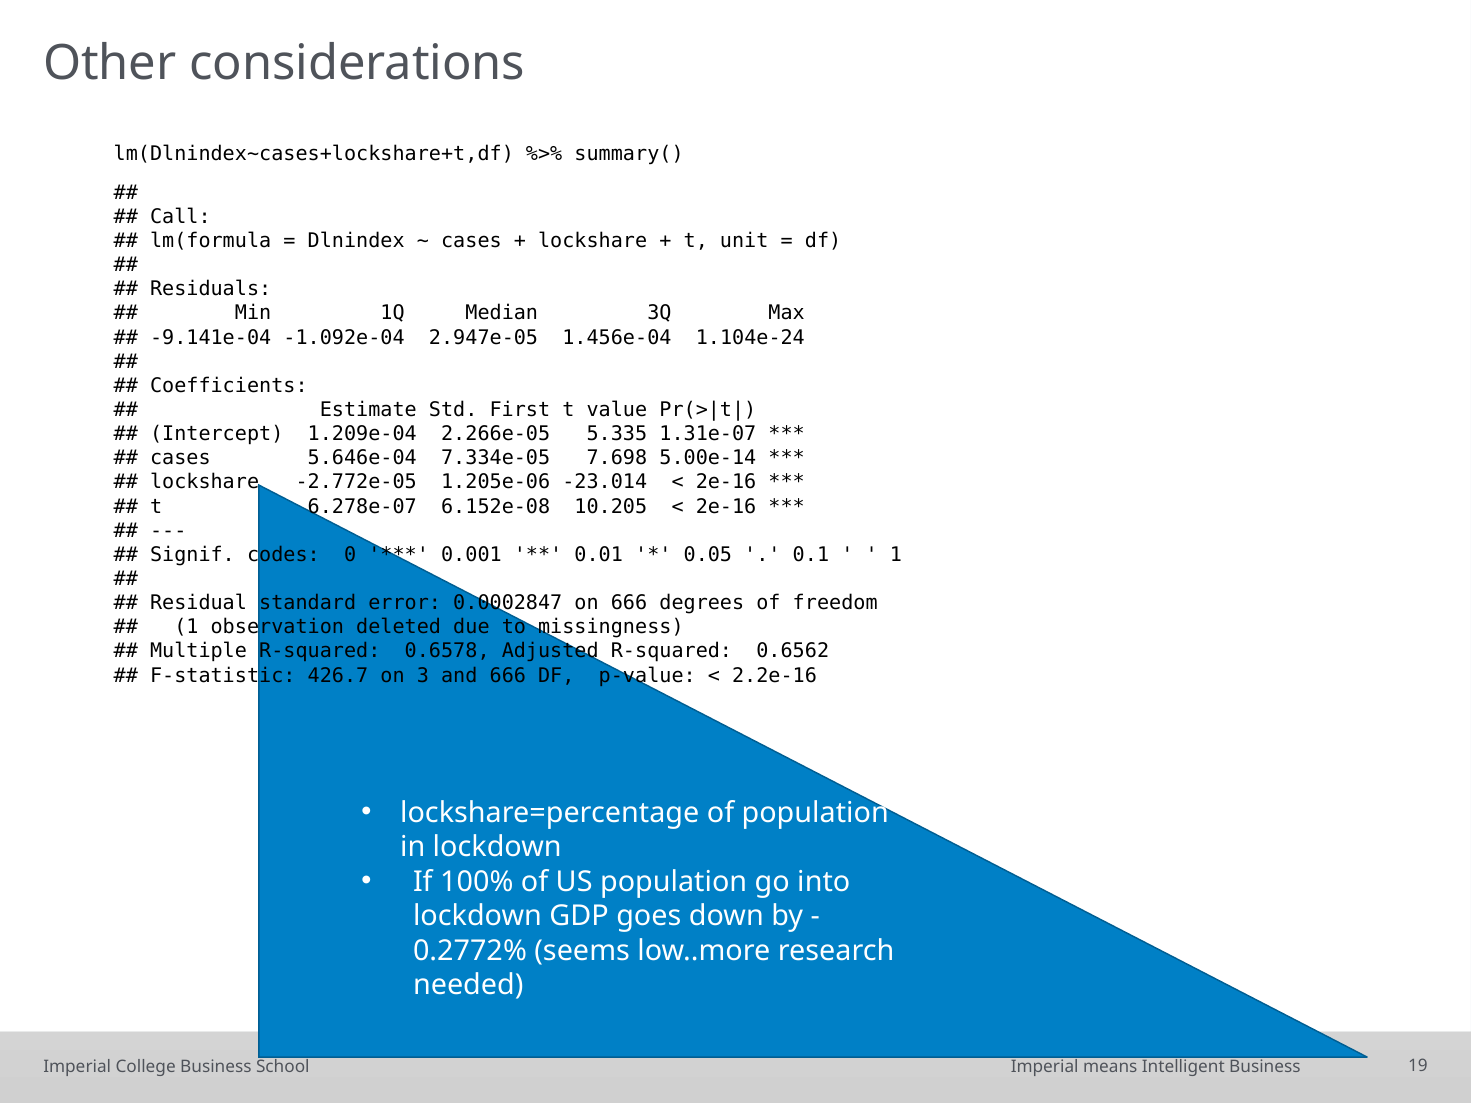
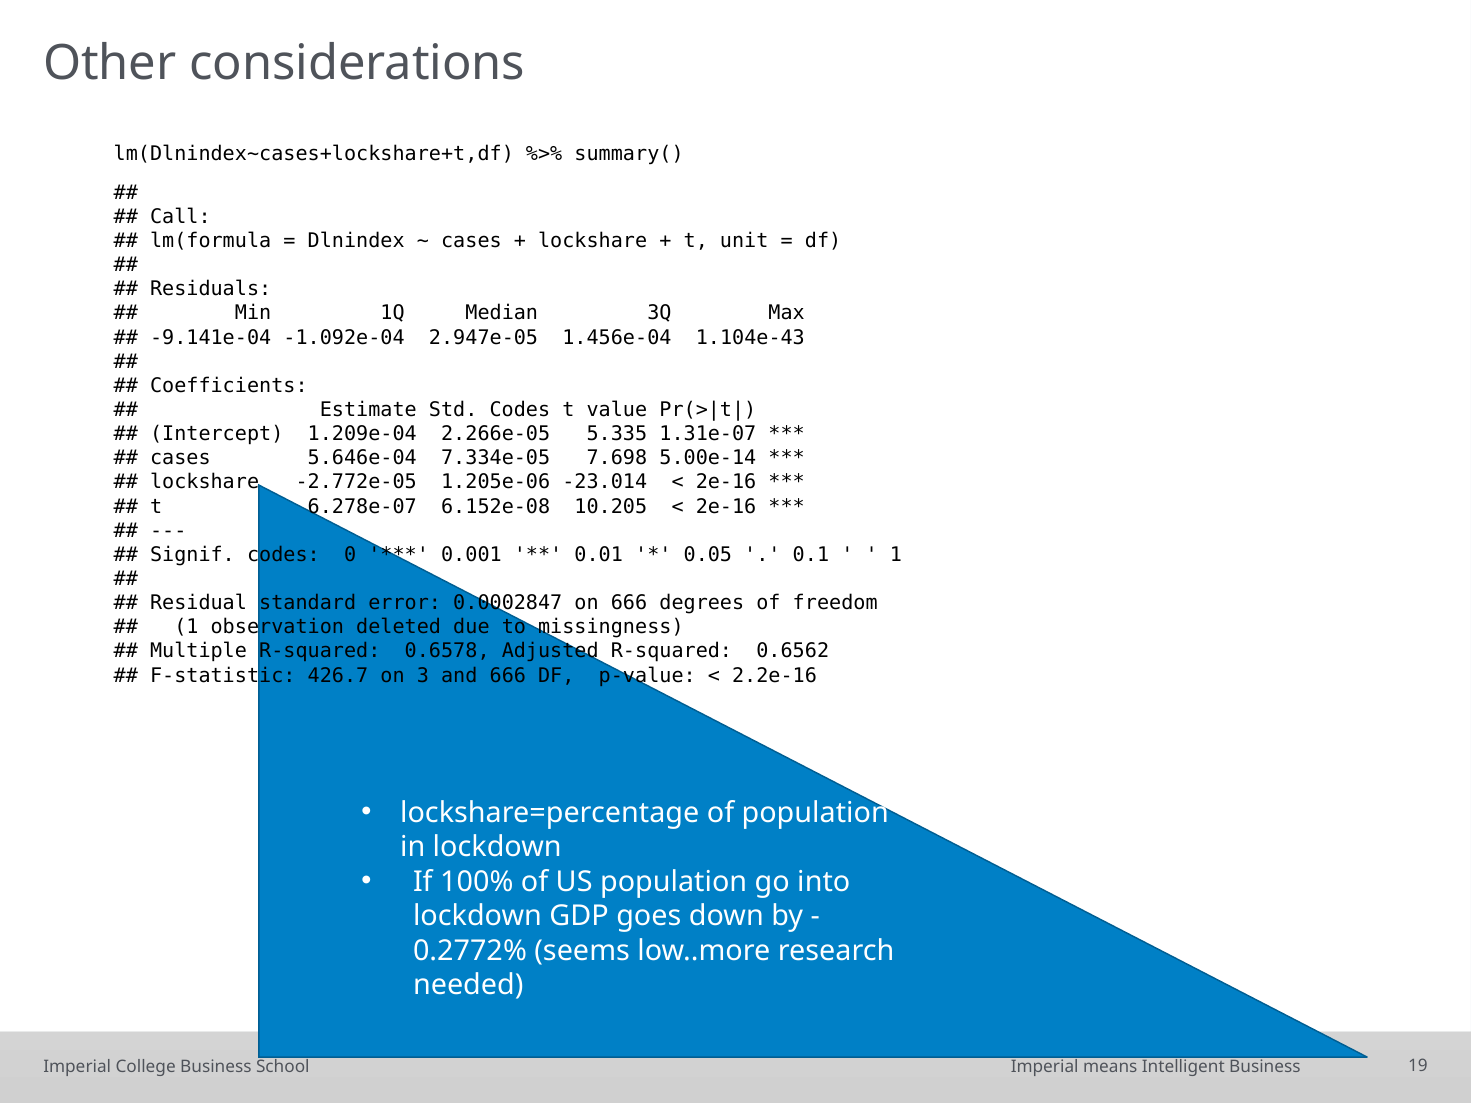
1.104e-24: 1.104e-24 -> 1.104e-43 (750, 337)
Std First: First -> Codes (520, 410)
